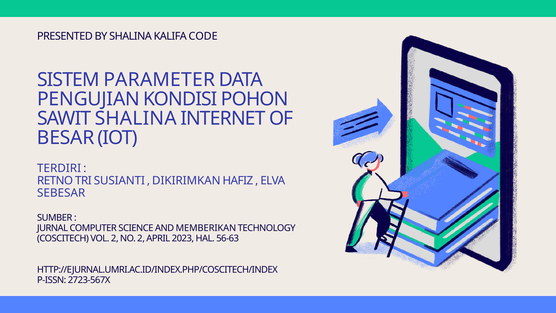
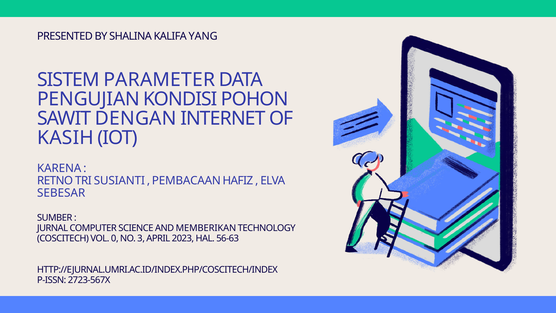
CODE: CODE -> YANG (203, 36)
SAWIT SHALINA: SHALINA -> DENGAN (136, 118)
BESAR: BESAR -> KASIH (66, 138)
TERDIRI: TERDIRI -> KARENA (59, 168)
DIKIRIMKAN: DIKIRIMKAN -> PEMBACAAN (186, 181)
VOL 2: 2 -> 0 (115, 238)
NO 2: 2 -> 3 (141, 238)
